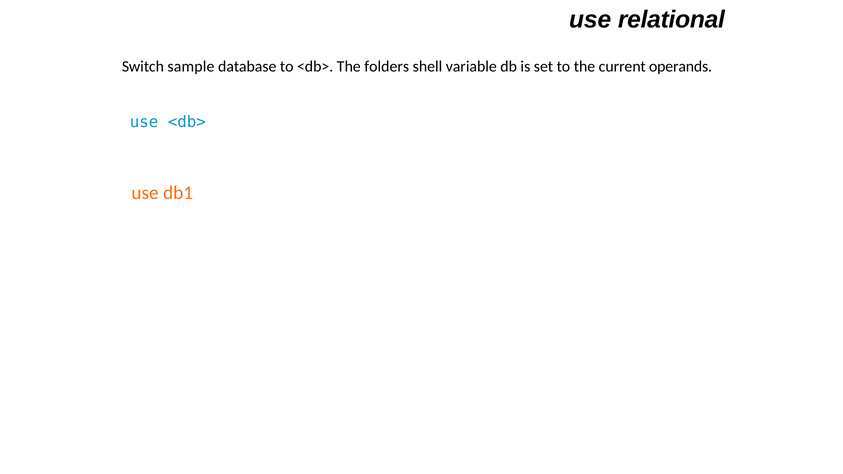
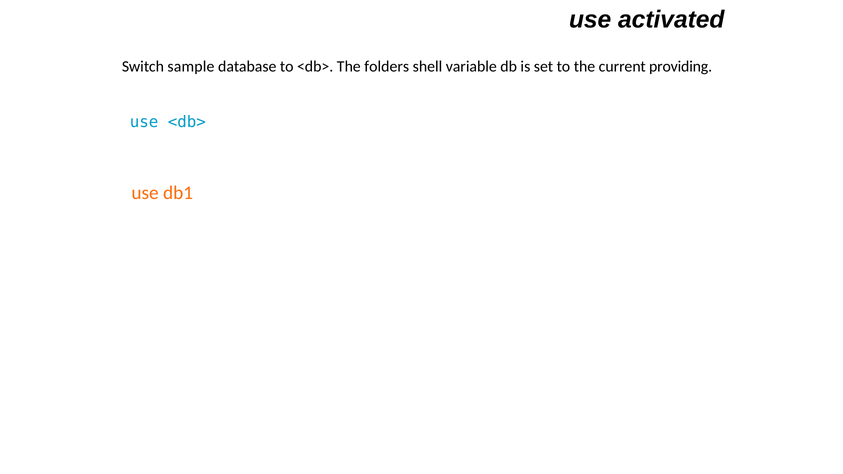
relational: relational -> activated (671, 20)
operands: operands -> providing (681, 66)
